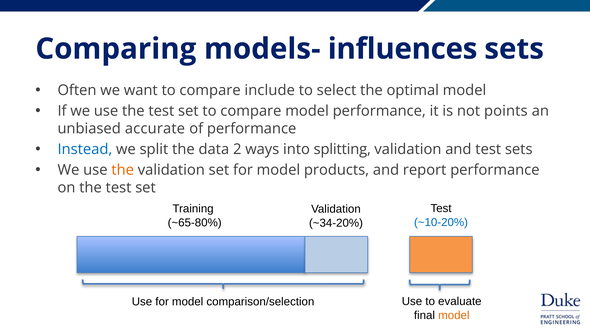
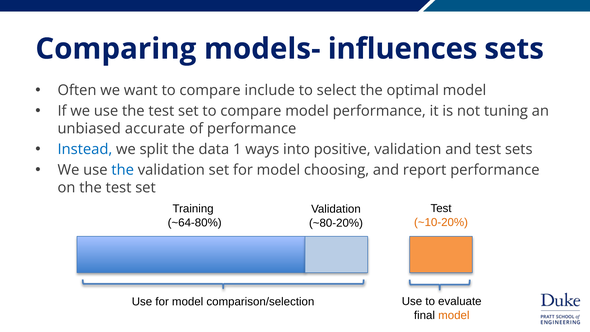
points: points -> tuning (506, 111)
2: 2 -> 1 (237, 149)
splitting: splitting -> positive (342, 149)
the colour: orange -> blue (123, 170)
products: products -> choosing (337, 170)
~10-20% colour: blue -> orange (441, 222)
~65-80%: ~65-80% -> ~64-80% (195, 223)
~34-20%: ~34-20% -> ~80-20% (336, 223)
